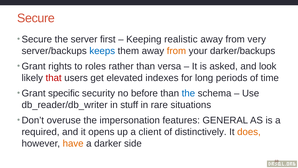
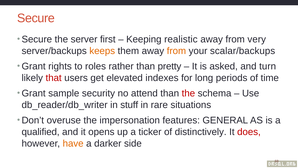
keeps colour: blue -> orange (102, 51)
darker/backups: darker/backups -> scalar/backups (243, 51)
versa: versa -> pretty (169, 66)
look: look -> turn (268, 66)
specific: specific -> sample (64, 93)
before: before -> attend (144, 93)
the colour: blue -> red (188, 93)
required: required -> qualified (41, 132)
client: client -> ticker (150, 132)
does colour: orange -> red (249, 132)
